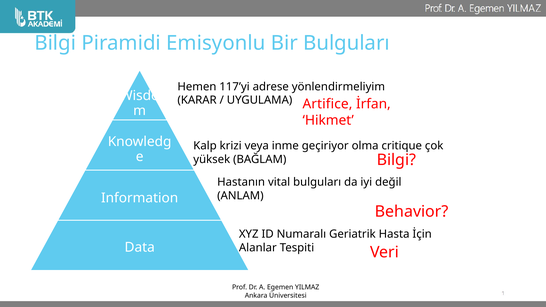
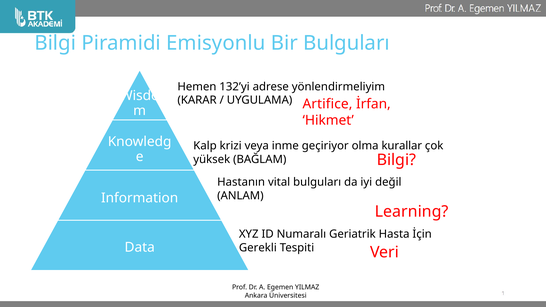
117’yi: 117’yi -> 132’yi (235, 87)
critique: critique -> kurallar (402, 146)
Behavior: Behavior -> Learning (412, 212)
Alanlar: Alanlar -> Gerekli (258, 248)
